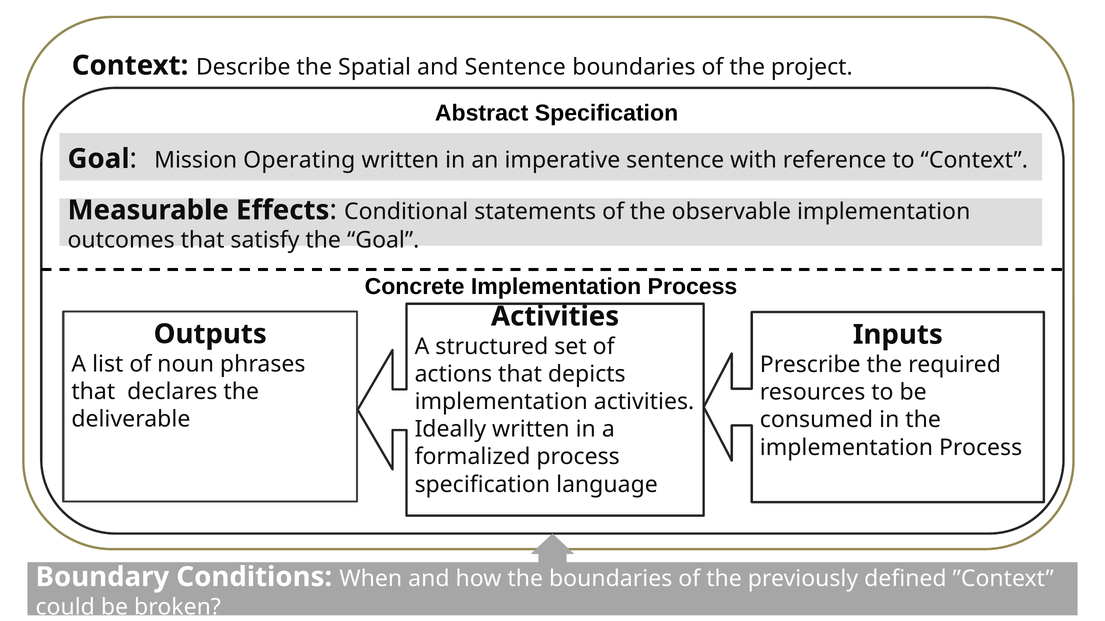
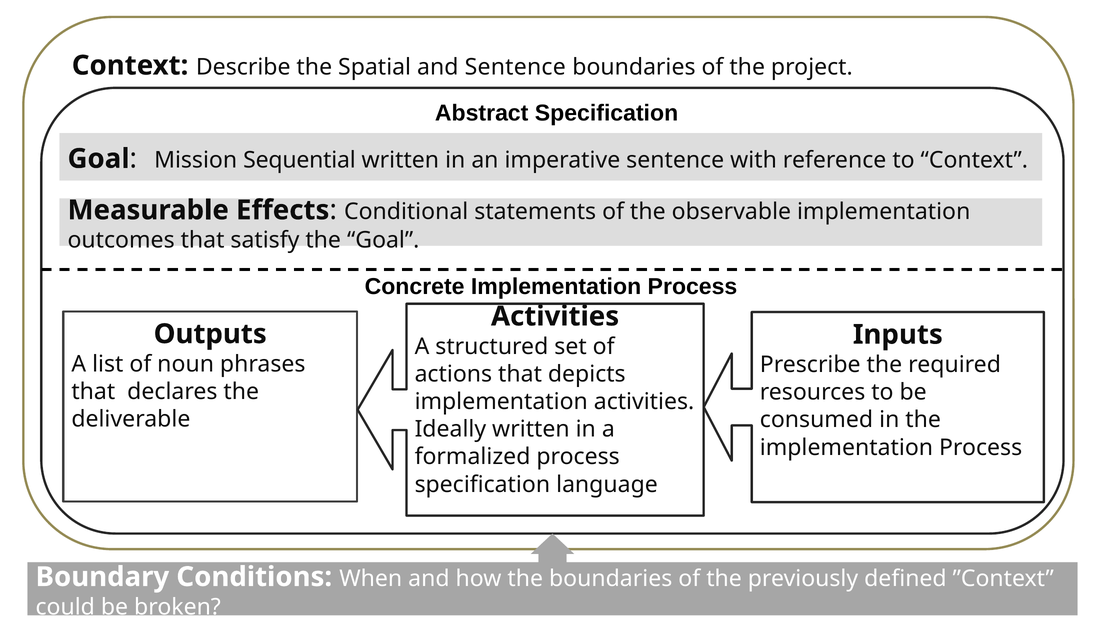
Operating: Operating -> Sequential (299, 160)
